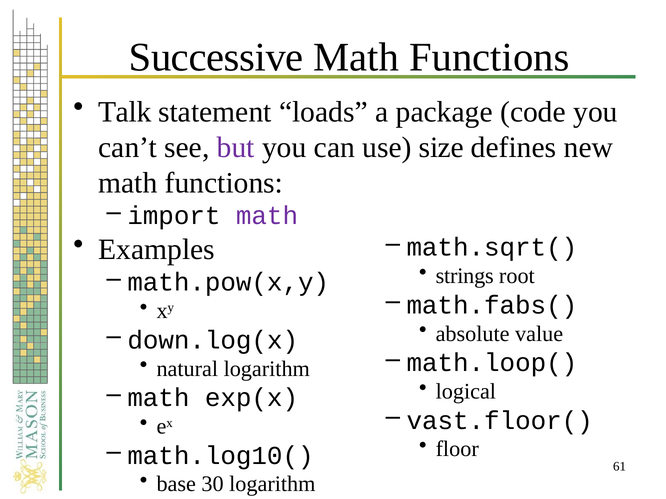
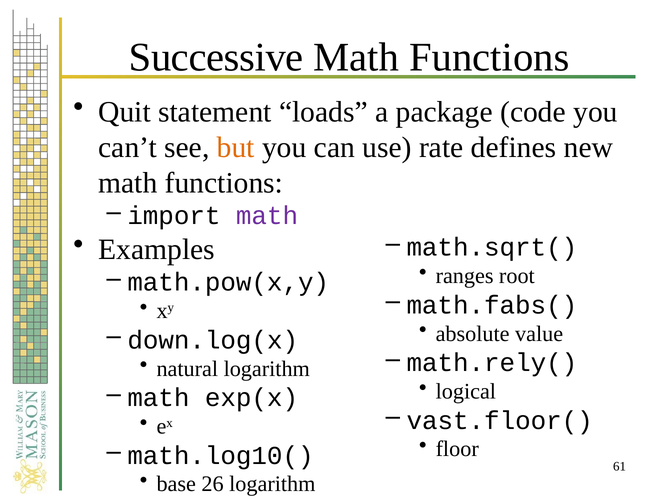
Talk: Talk -> Quit (125, 112)
but colour: purple -> orange (236, 148)
size: size -> rate (441, 148)
strings: strings -> ranges (465, 276)
math.loop(: math.loop( -> math.rely( (492, 363)
30: 30 -> 26 (213, 485)
